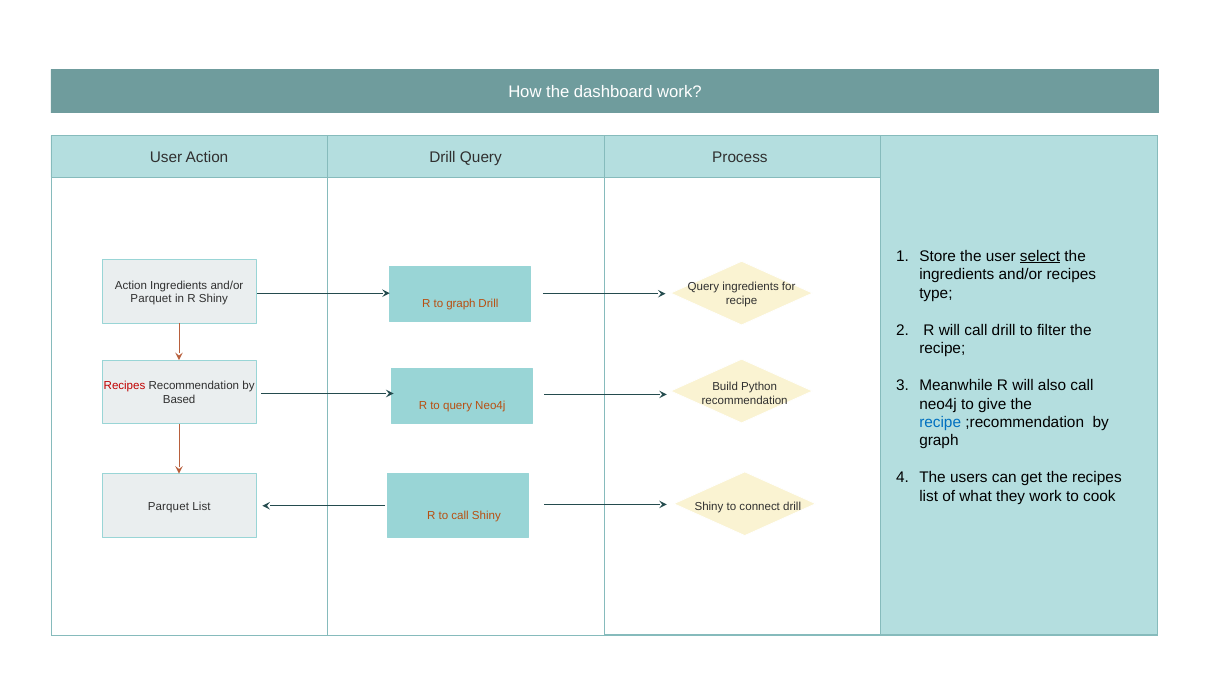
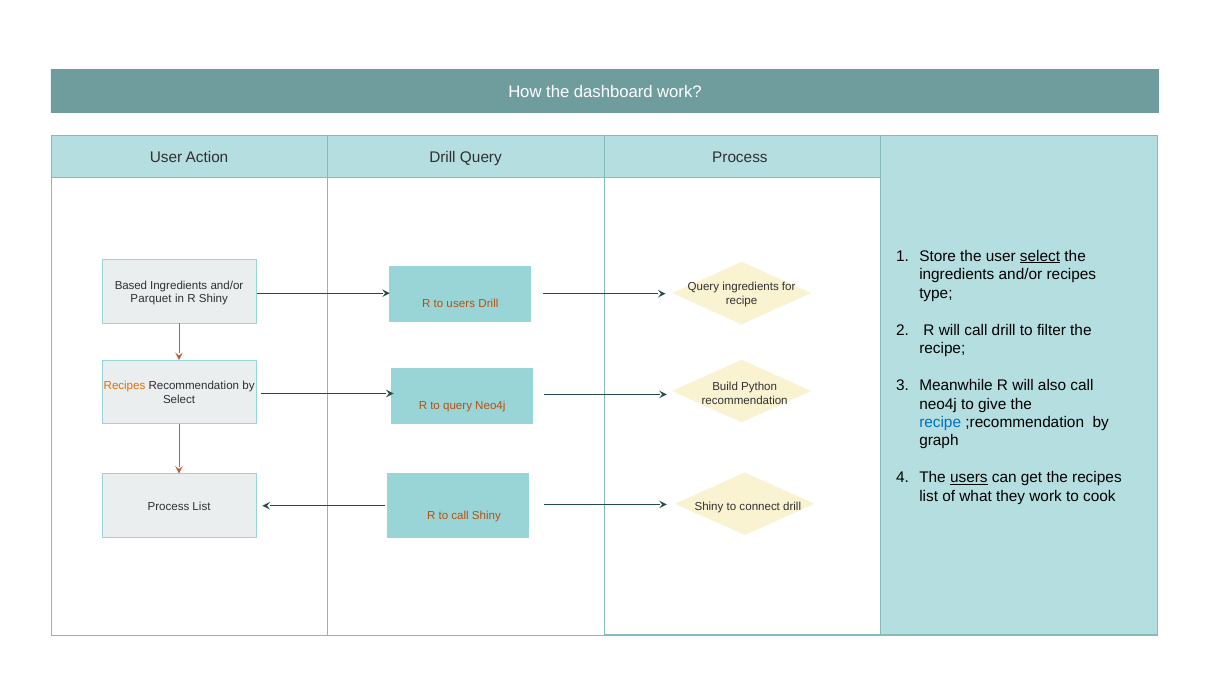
Action: Action -> Based (131, 285)
to graph: graph -> users (461, 303)
Recipes colour: red -> orange (125, 386)
Based: Based -> Select (179, 400)
users underline: none -> present (969, 478)
Parquet: Parquet -> Process (168, 506)
